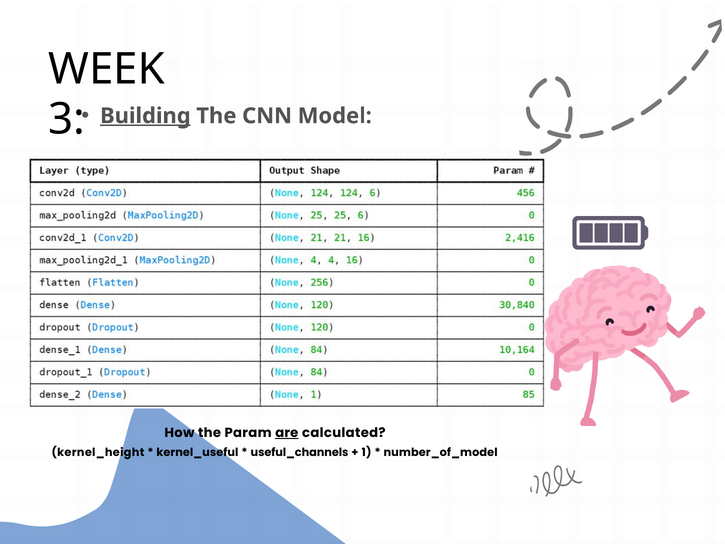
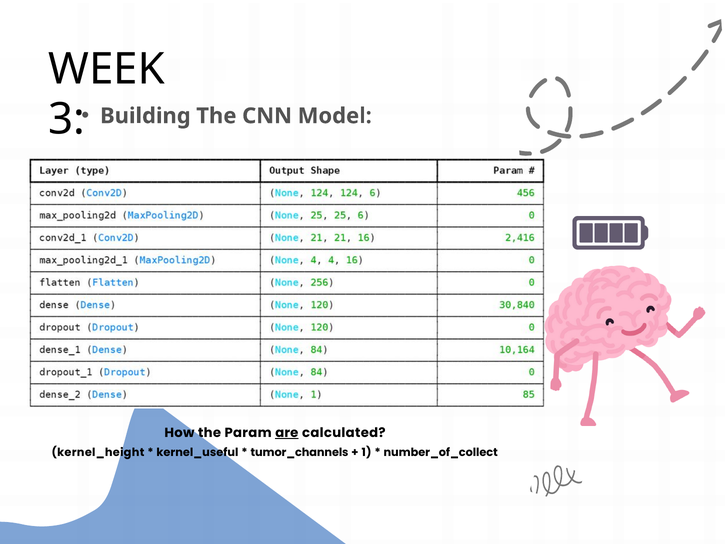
Building underline: present -> none (145, 116)
useful_channels: useful_channels -> tumor_channels (300, 452)
number_of_model: number_of_model -> number_of_collect (441, 452)
